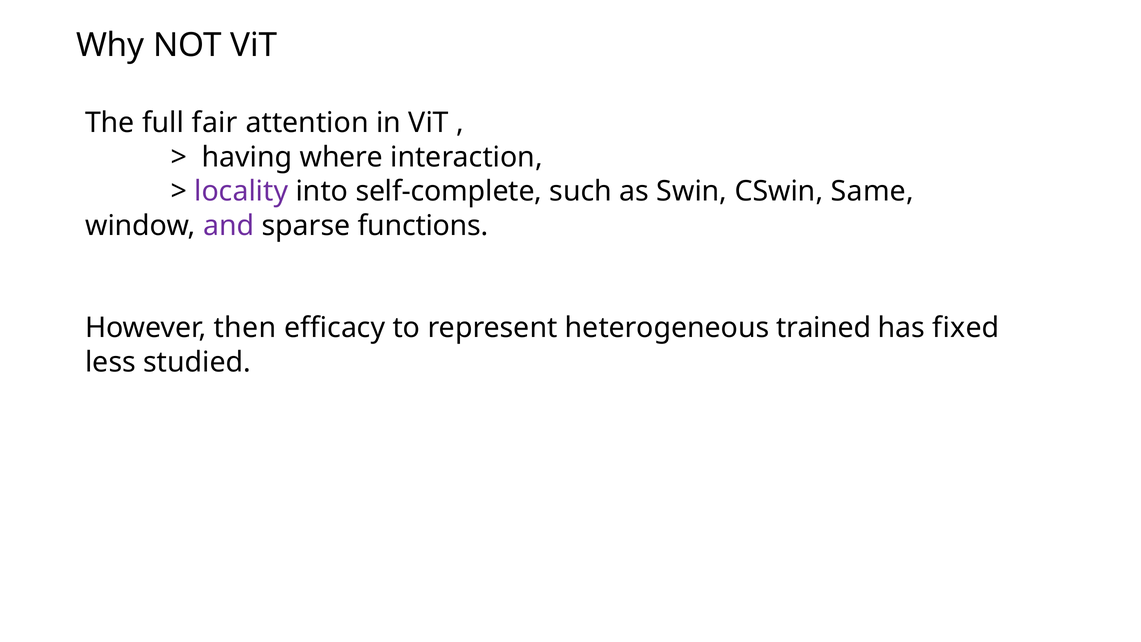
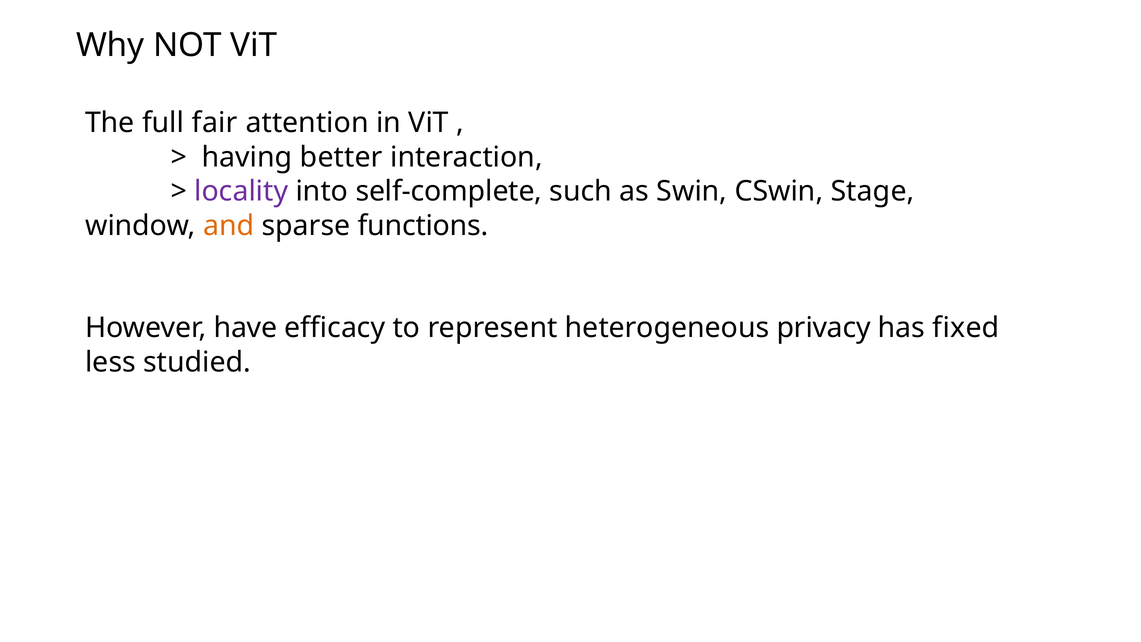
where: where -> better (341, 157)
Same: Same -> Stage (872, 191)
and colour: purple -> orange (229, 226)
then: then -> have (245, 328)
trained: trained -> privacy (824, 328)
